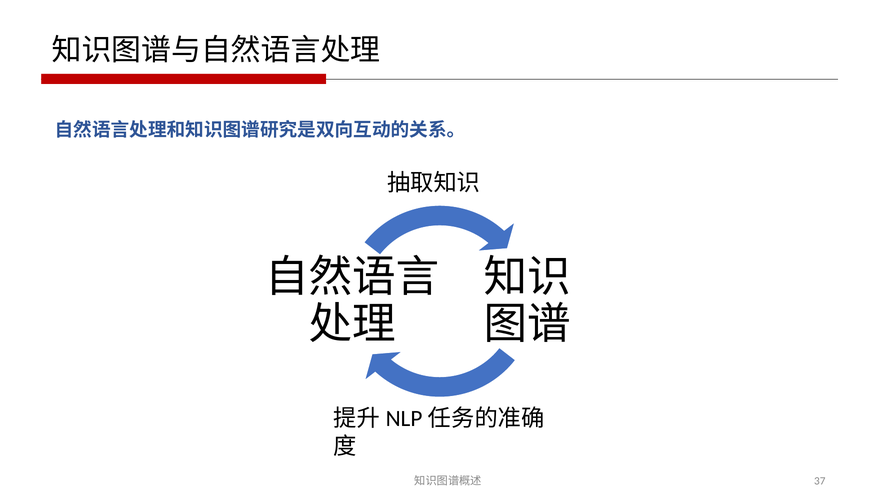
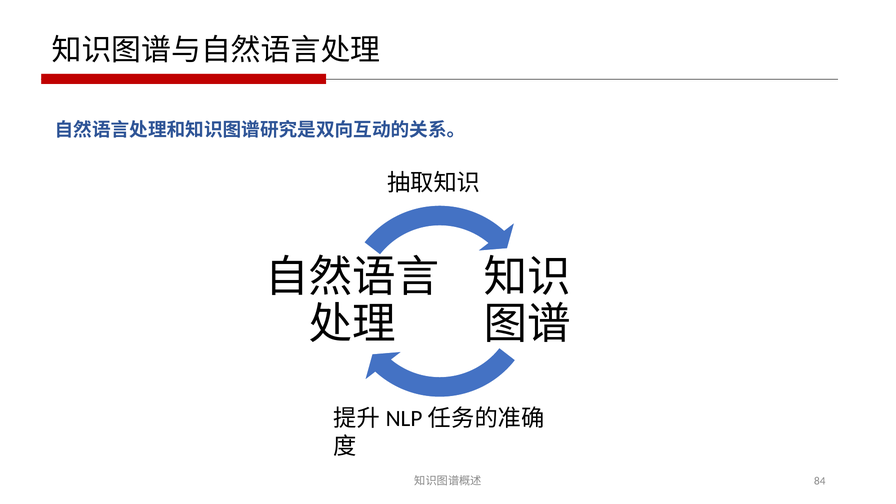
37: 37 -> 84 (820, 481)
